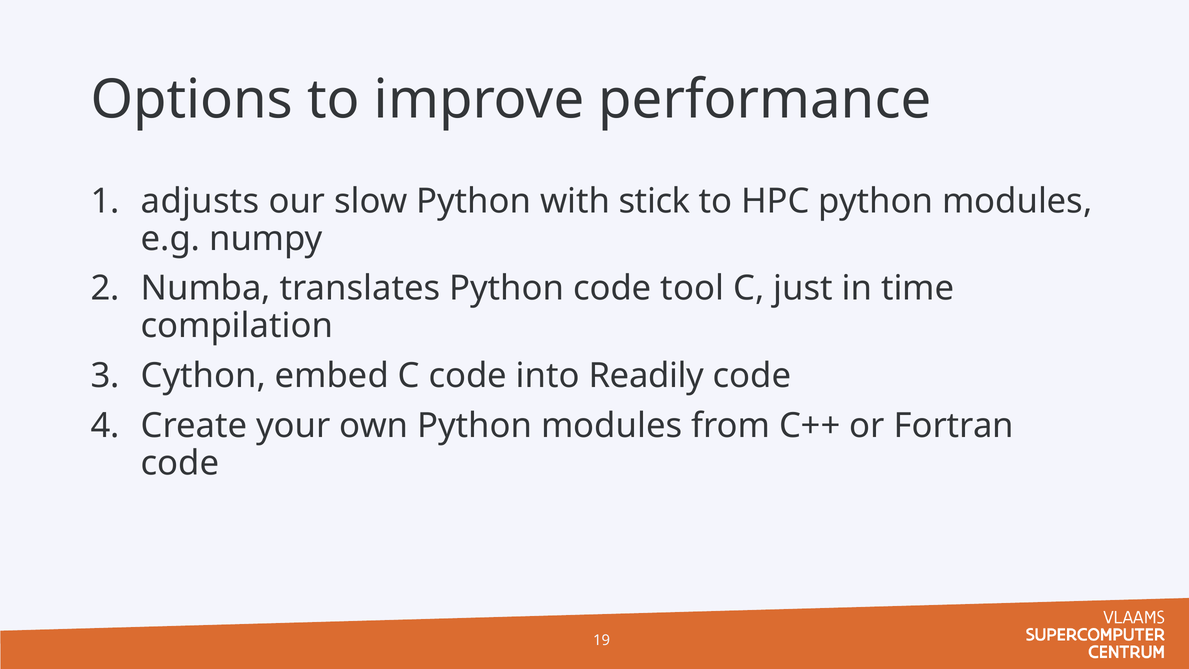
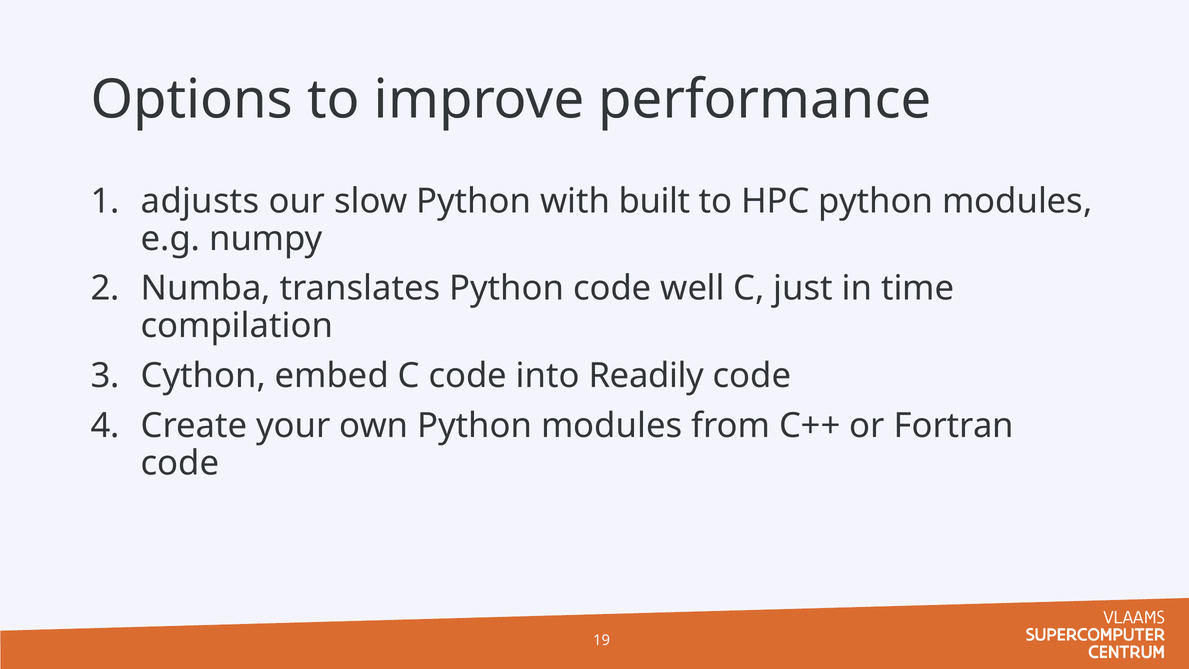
stick: stick -> built (655, 201)
tool: tool -> well (692, 288)
